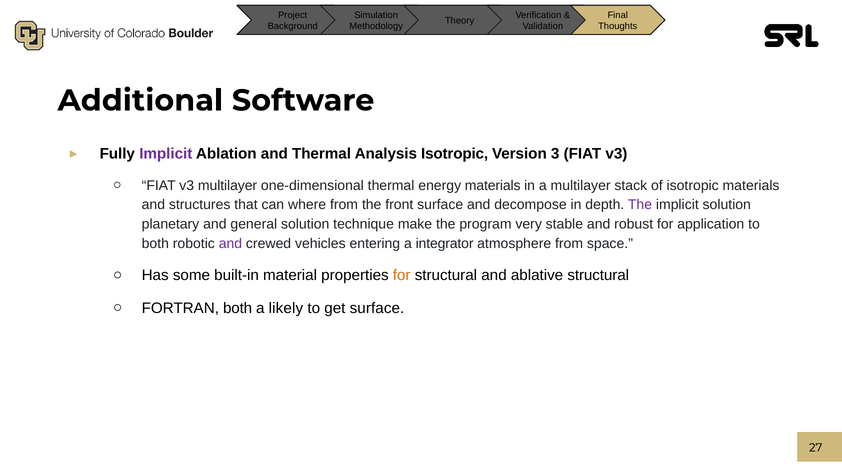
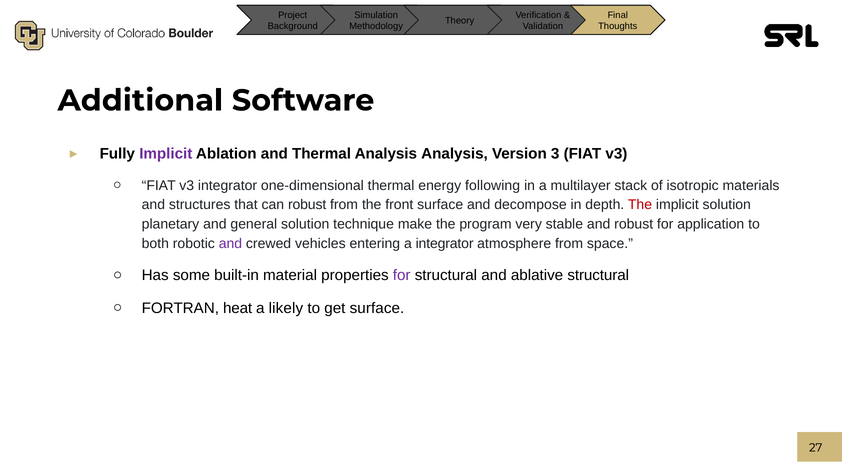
Analysis Isotropic: Isotropic -> Analysis (455, 154)
v3 multilayer: multilayer -> integrator (228, 186)
energy materials: materials -> following (493, 186)
can where: where -> robust (307, 205)
The colour: purple -> red (640, 205)
for colour: orange -> purple (402, 276)
FORTRAN both: both -> heat (238, 309)
